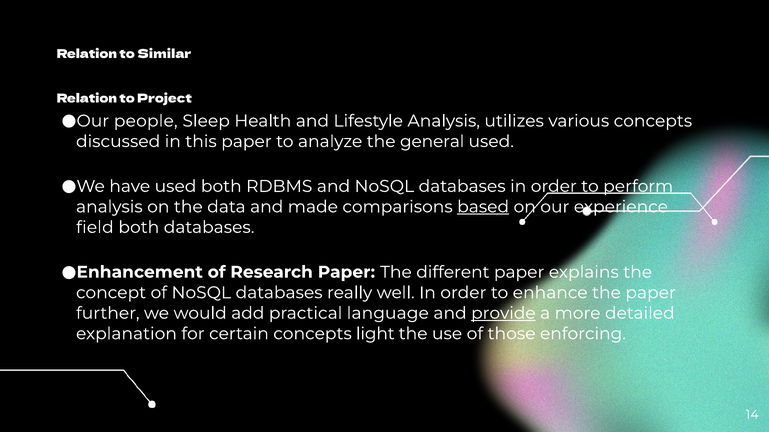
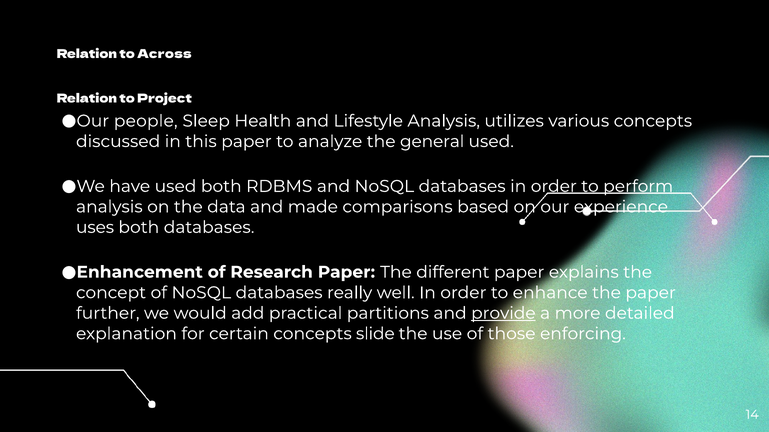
Similar: Similar -> Across (164, 54)
based underline: present -> none (483, 207)
field: field -> uses (95, 228)
language: language -> partitions (388, 314)
light: light -> slide (375, 334)
